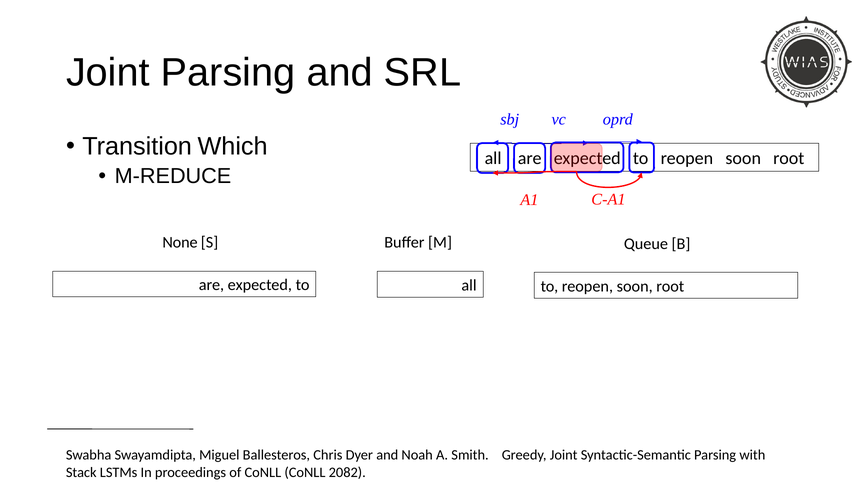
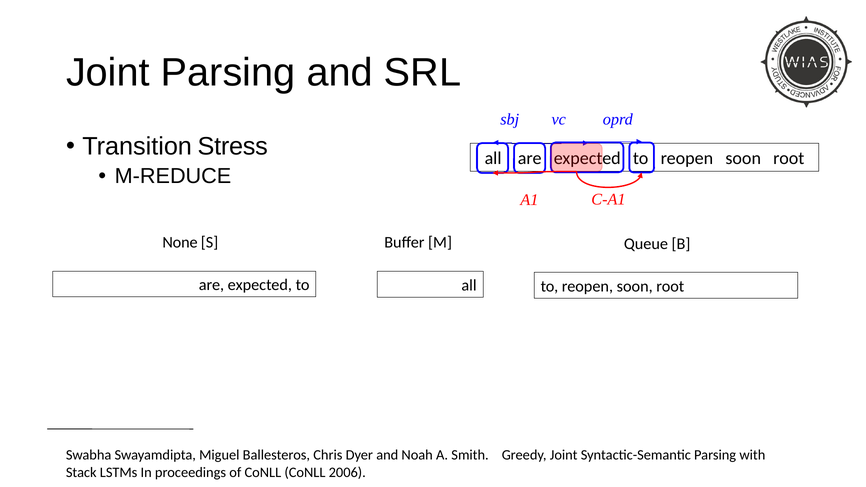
Which: Which -> Stress (233, 146)
2082: 2082 -> 2006 (347, 473)
